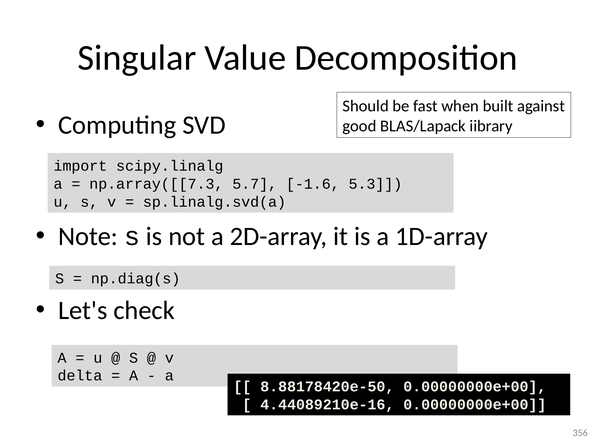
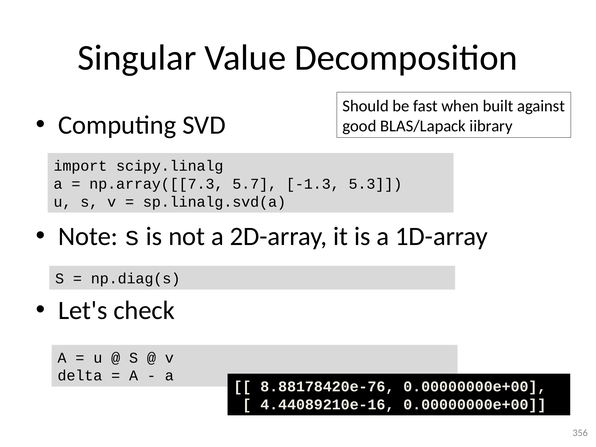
-1.6: -1.6 -> -1.3 (313, 184)
8.88178420e-50: 8.88178420e-50 -> 8.88178420e-76 (327, 387)
